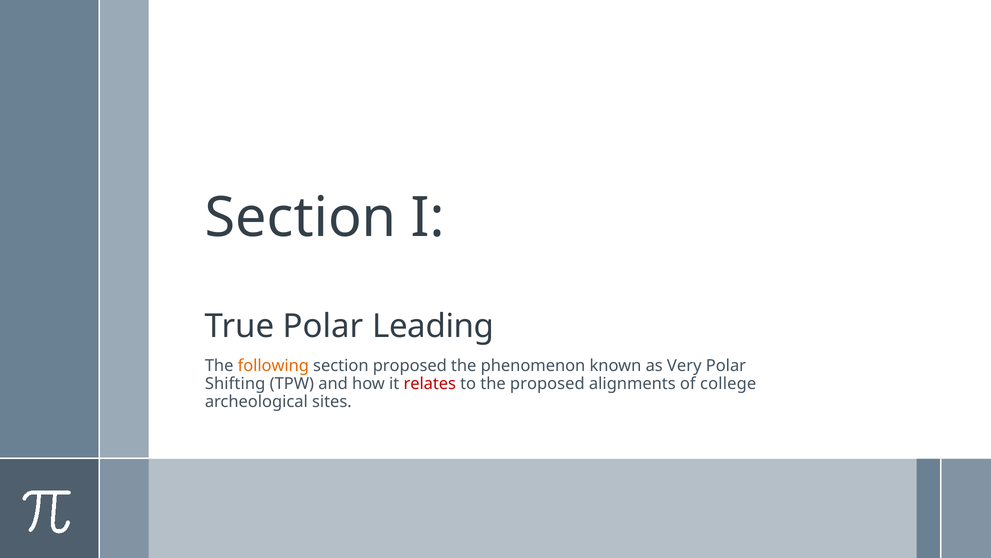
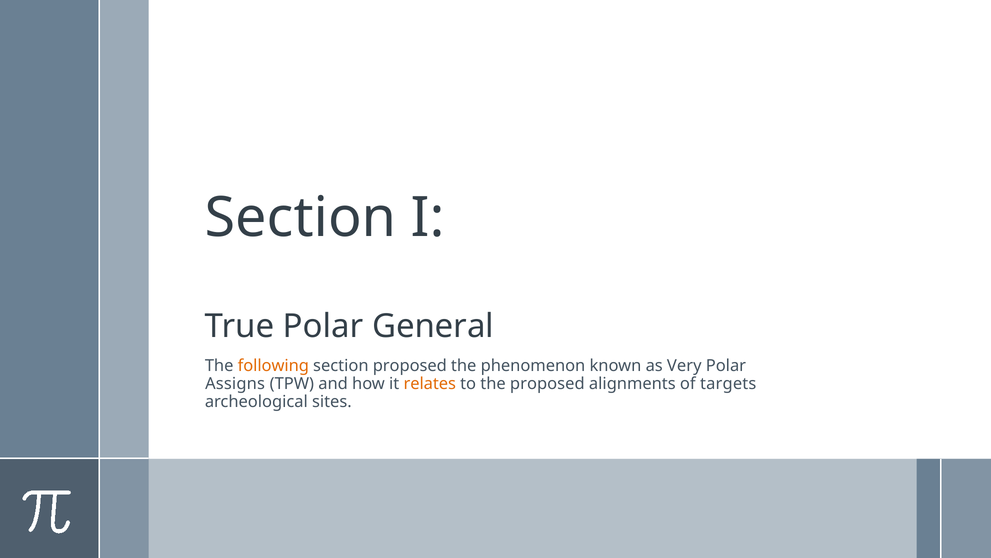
Leading: Leading -> General (433, 326)
Shifting: Shifting -> Assigns (235, 384)
relates colour: red -> orange (430, 384)
college: college -> targets (728, 384)
